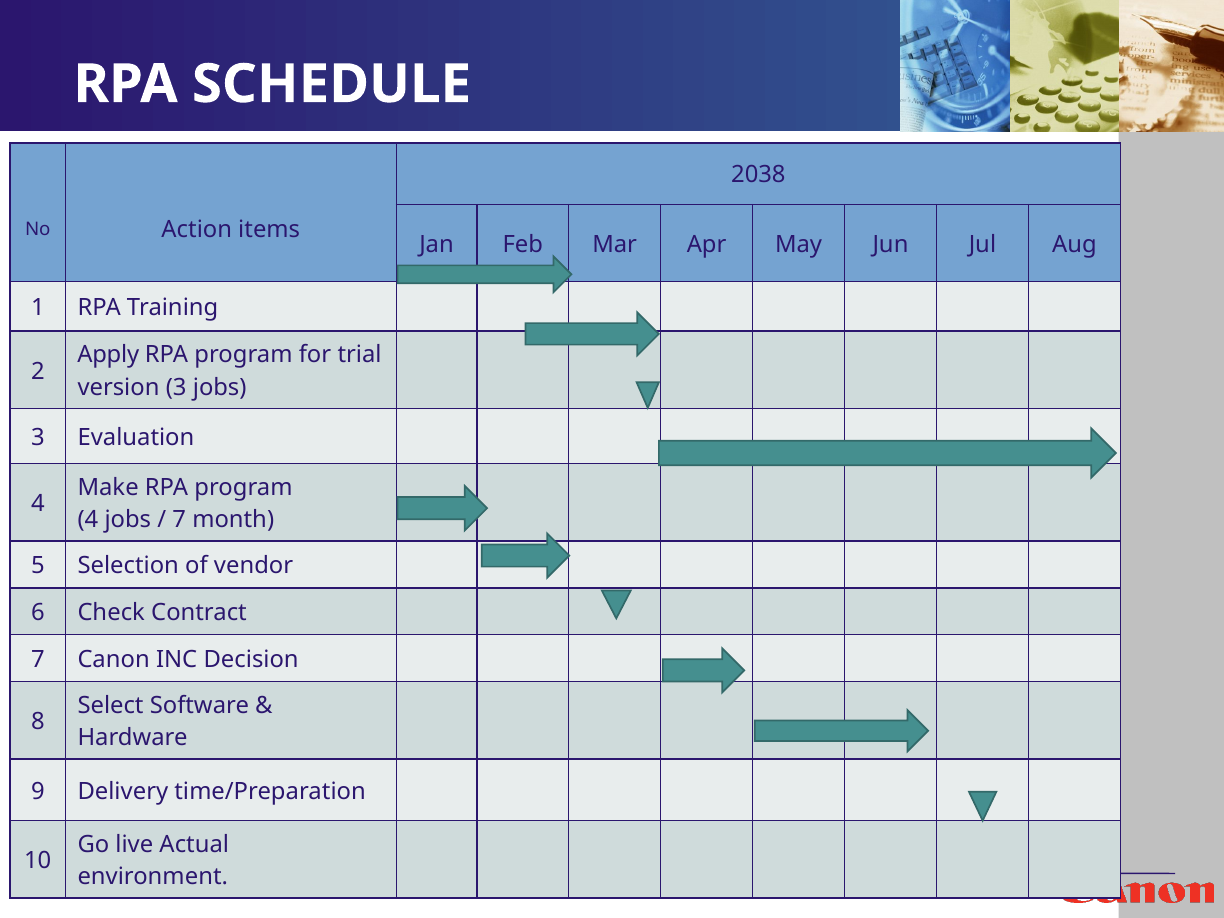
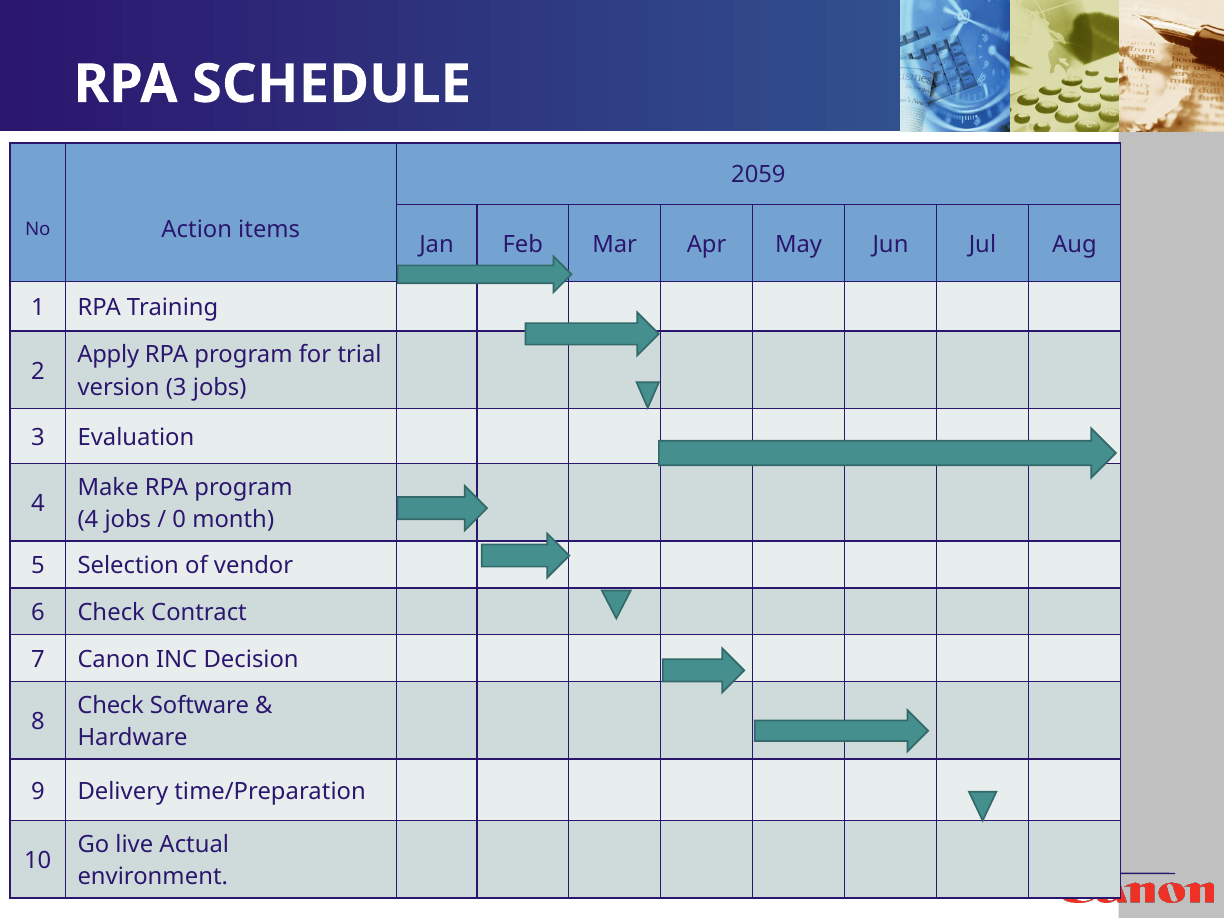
2038: 2038 -> 2059 (758, 175)
7: 7 -> 0 (179, 520)
Select: Select -> Check (111, 705)
